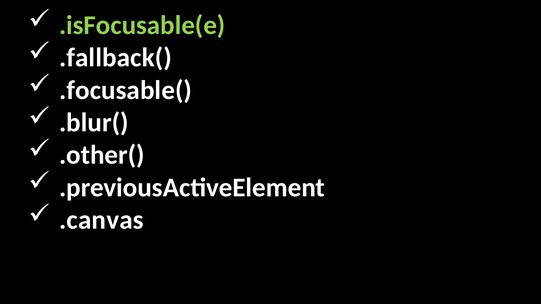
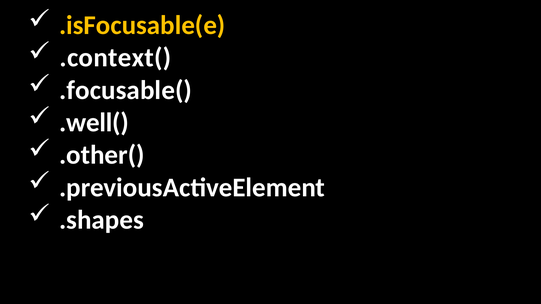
.isFocusable(e colour: light green -> yellow (142, 25)
.fallback(: .fallback( -> .context( (115, 58)
.blur(: .blur( -> .well( (94, 123)
.canvas: .canvas -> .shapes (101, 220)
